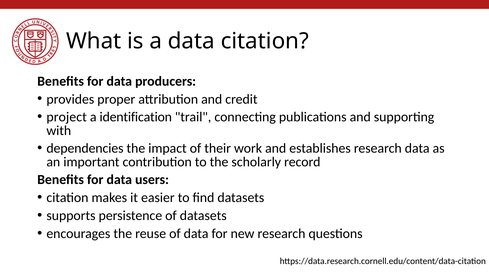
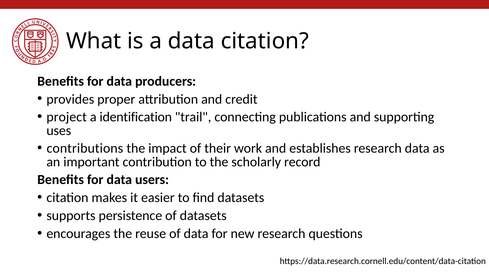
with: with -> uses (59, 131)
dependencies: dependencies -> contributions (85, 148)
